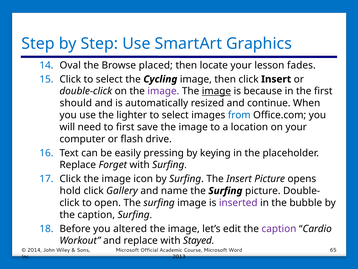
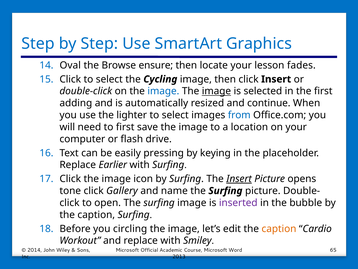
placed: placed -> ensure (156, 65)
image colour: purple -> blue (163, 91)
because: because -> selected (263, 91)
should: should -> adding (76, 103)
Forget: Forget -> Earlier (113, 165)
Insert underline: none -> present (239, 179)
hold: hold -> tone (70, 190)
altered: altered -> circling (130, 228)
caption colour: purple -> orange (279, 228)
Stayed: Stayed -> Smiley (197, 240)
